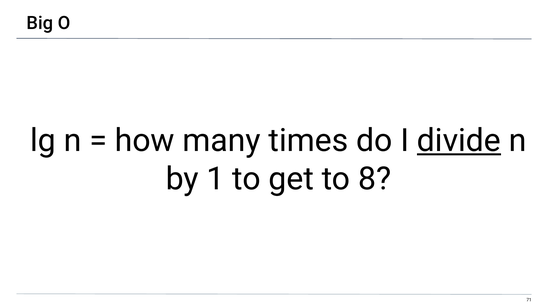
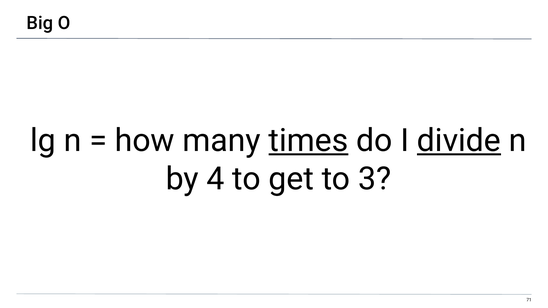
times underline: none -> present (308, 141)
1: 1 -> 4 (215, 179)
8: 8 -> 3 (375, 179)
